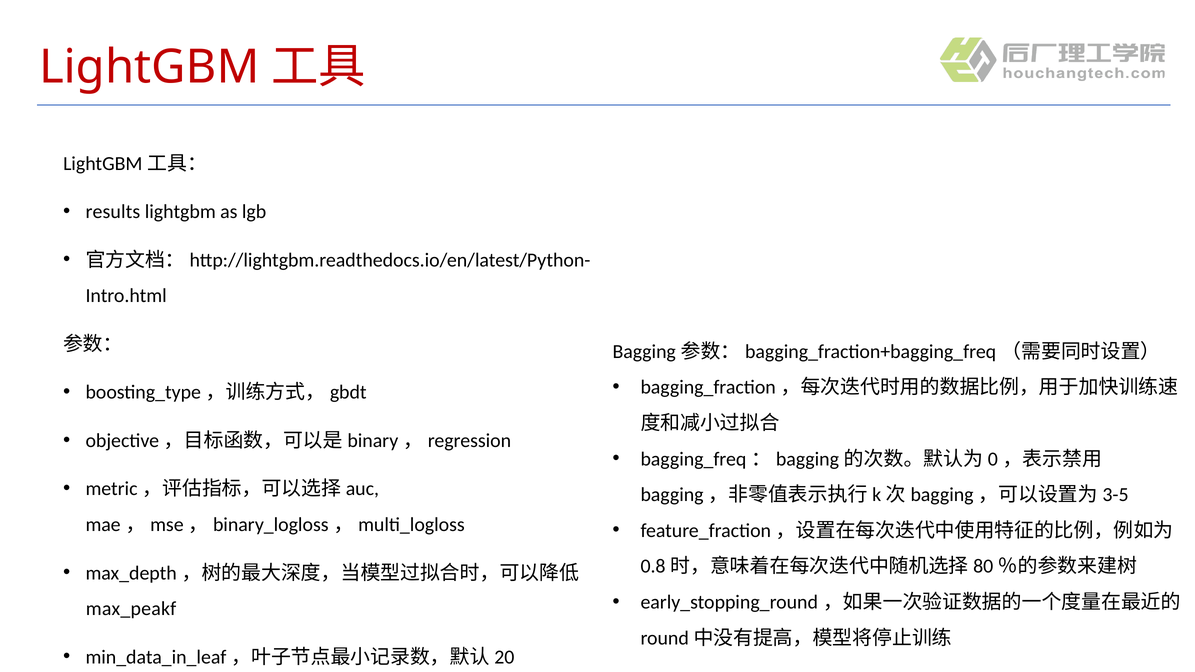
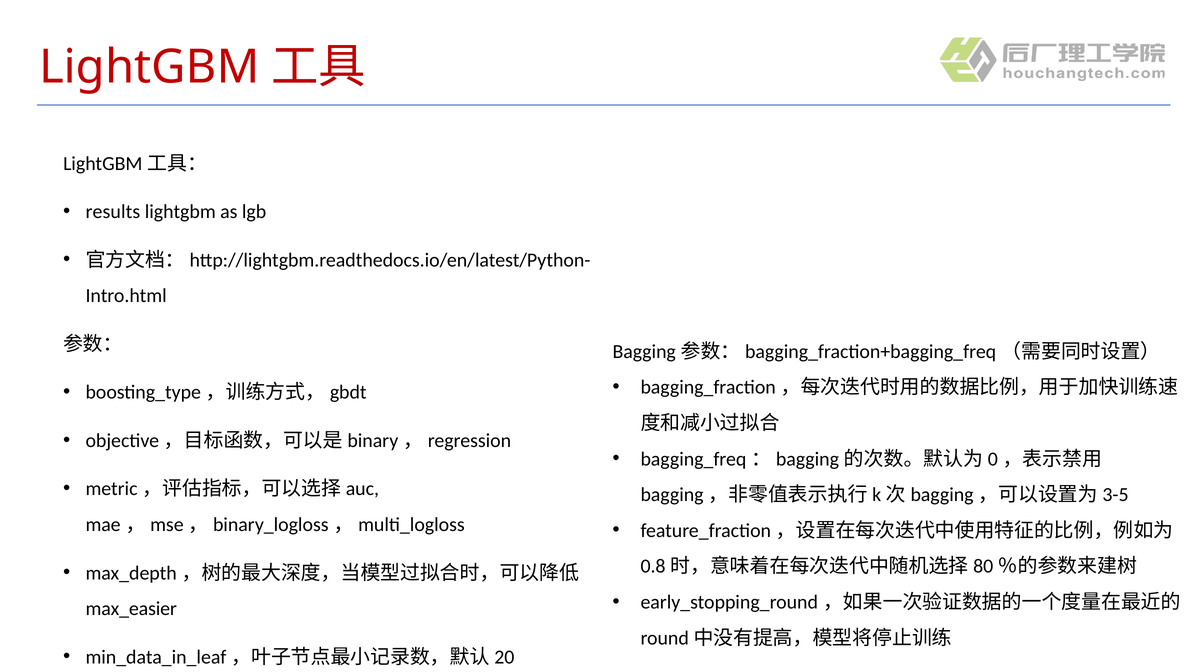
max_peakf: max_peakf -> max_easier (131, 609)
